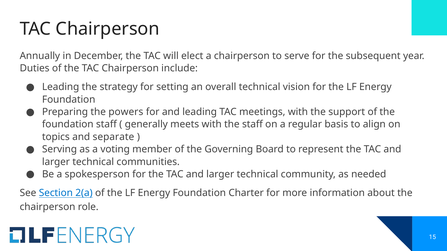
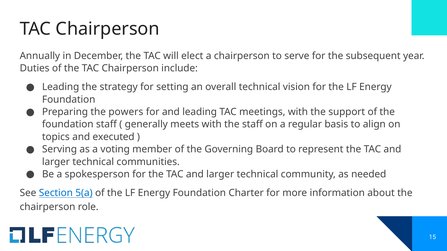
separate: separate -> executed (114, 137)
2(a: 2(a -> 5(a (84, 193)
